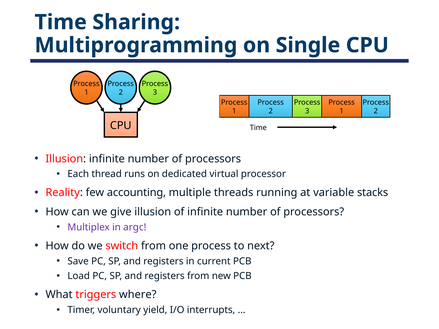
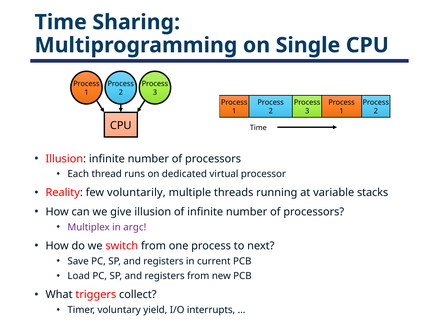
accounting: accounting -> voluntarily (136, 193)
where: where -> collect (138, 295)
